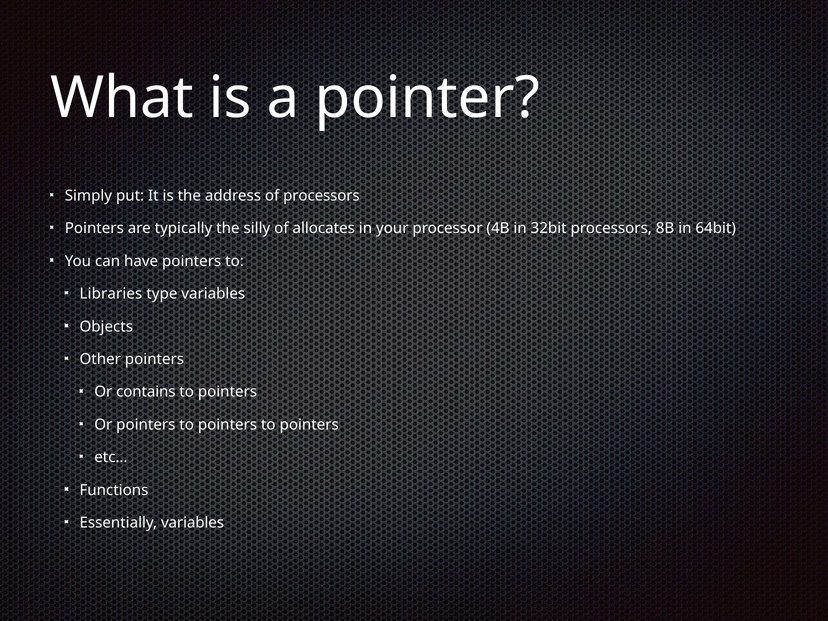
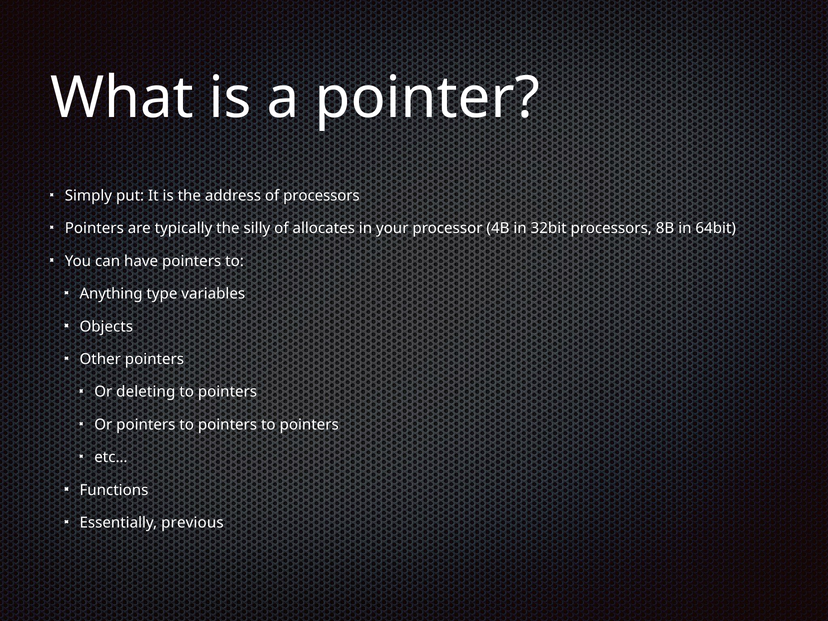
Libraries: Libraries -> Anything (111, 294)
contains: contains -> deleting (146, 392)
Essentially variables: variables -> previous (192, 523)
